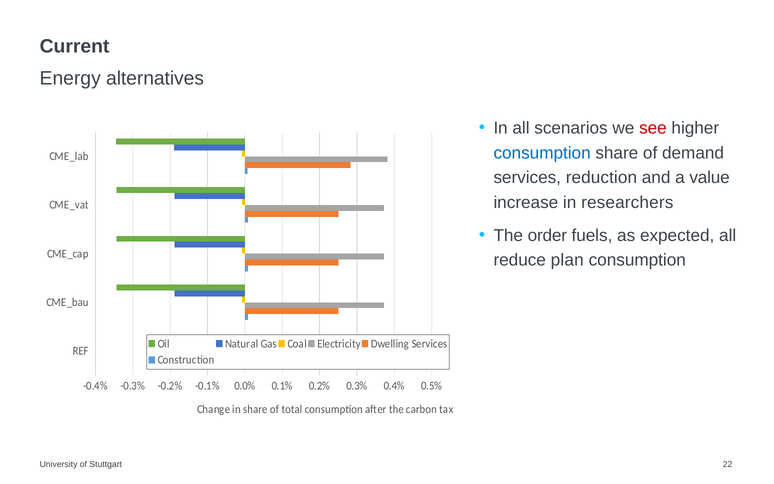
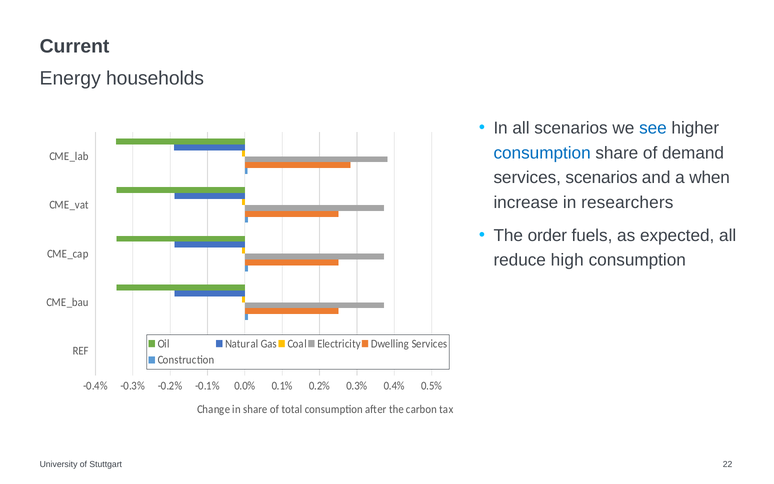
alternatives: alternatives -> households (155, 78)
see colour: red -> blue (653, 128)
services reduction: reduction -> scenarios (602, 178)
value: value -> when (710, 178)
plan: plan -> high (567, 260)
